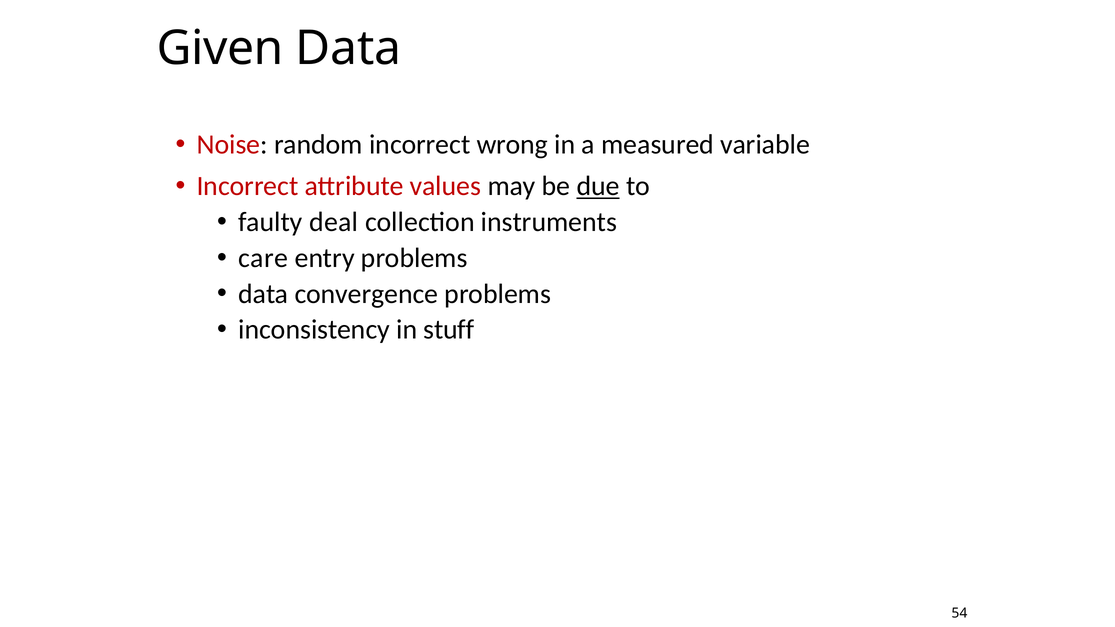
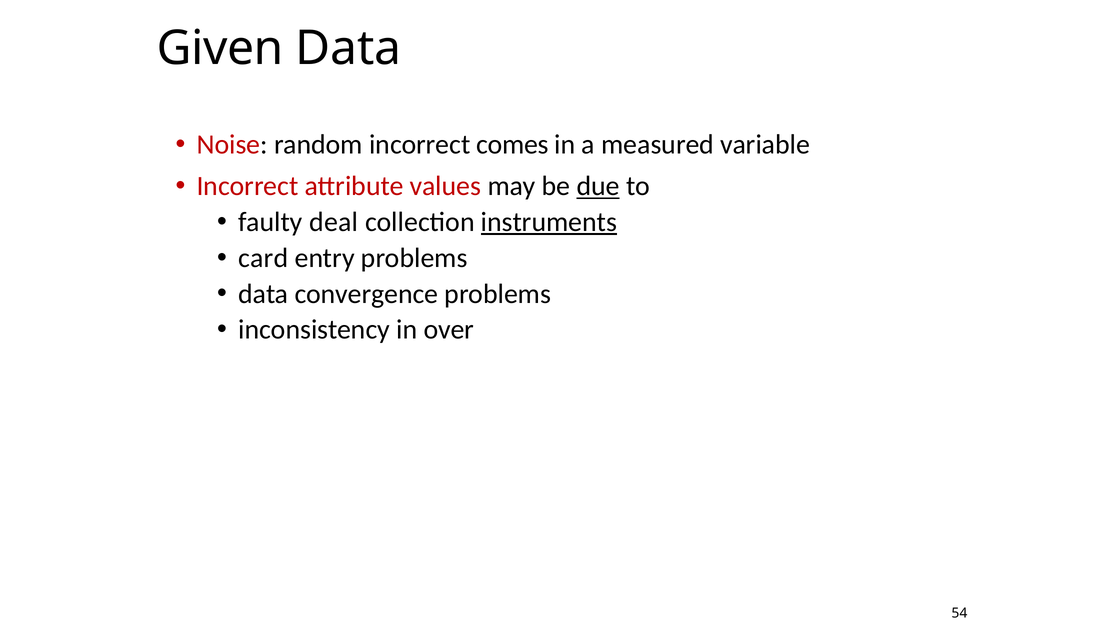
wrong: wrong -> comes (512, 145)
instruments underline: none -> present (549, 222)
care: care -> card (263, 258)
stuff: stuff -> over (449, 330)
